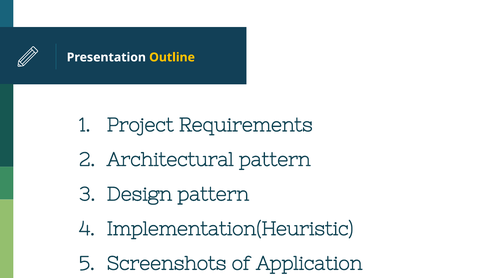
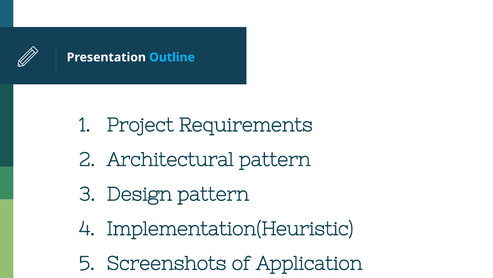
Outline colour: yellow -> light blue (172, 57)
